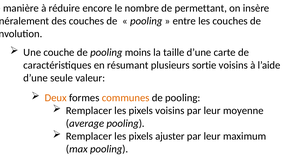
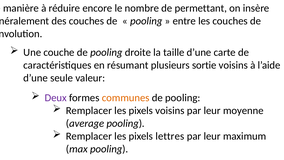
moins: moins -> droite (138, 52)
Deux colour: orange -> purple (56, 98)
ajuster: ajuster -> lettres (170, 136)
